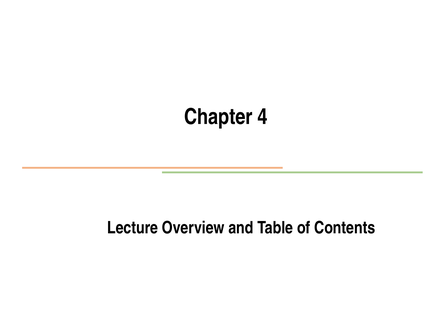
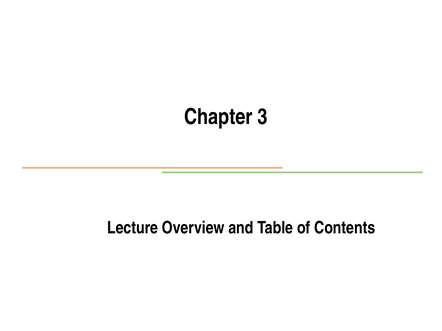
4: 4 -> 3 (263, 117)
